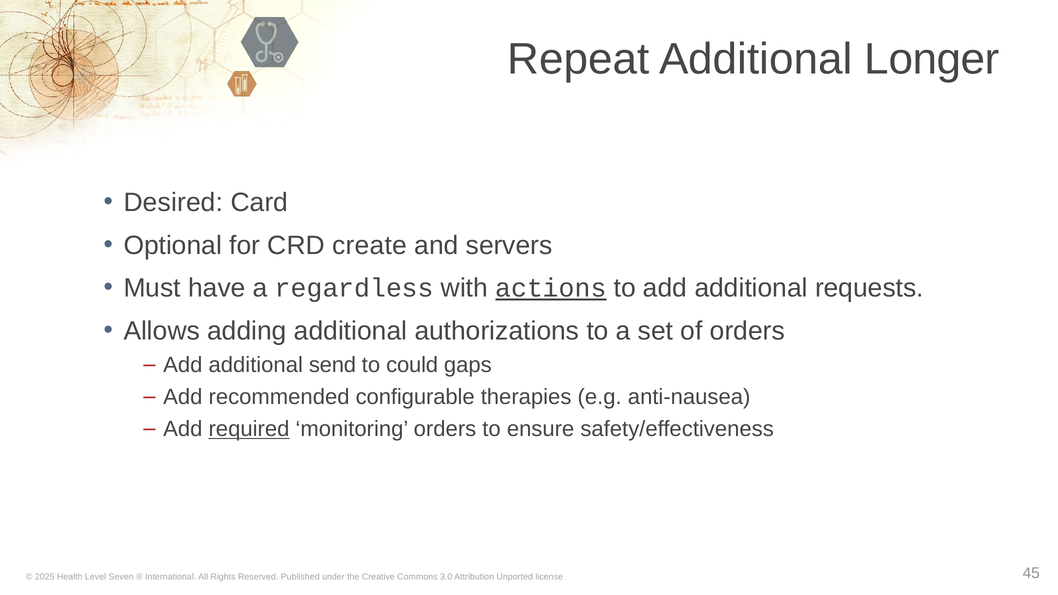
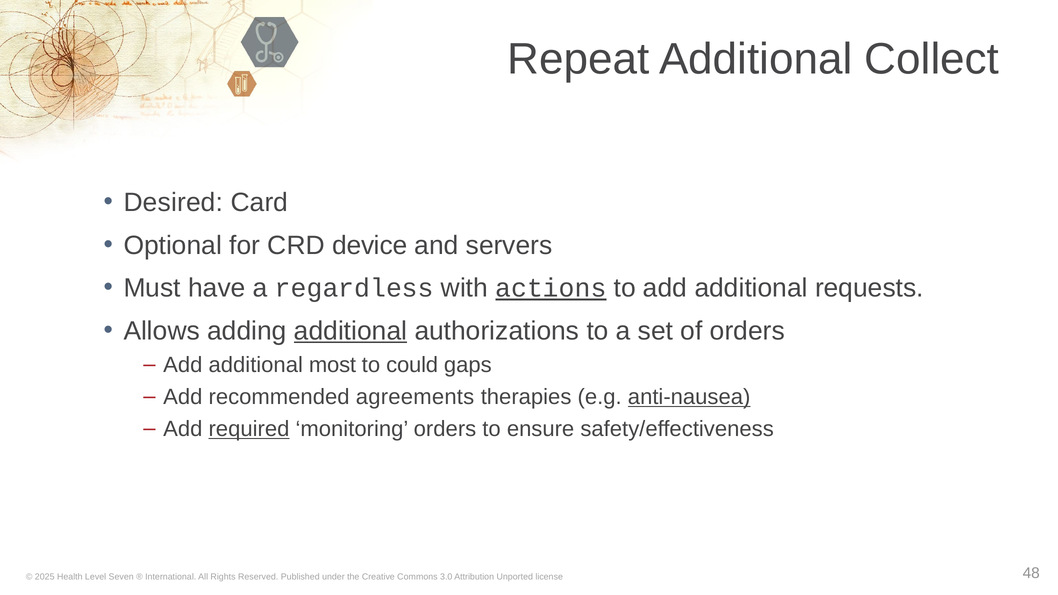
Longer: Longer -> Collect (932, 59)
create: create -> device (370, 245)
additional underline: none -> present (351, 331)
send: send -> most (332, 365)
configurable: configurable -> agreements (415, 397)
anti-nausea underline: none -> present (689, 397)
45: 45 -> 48 (1031, 574)
